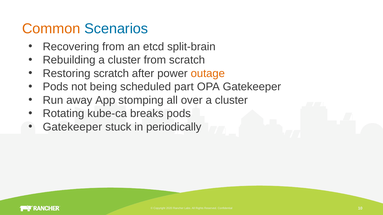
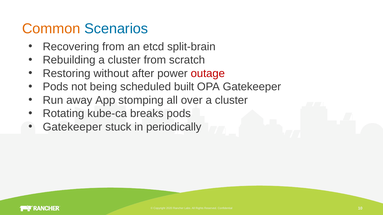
Restoring scratch: scratch -> without (111, 74)
outage colour: orange -> red (208, 74)
part: part -> built (184, 87)
